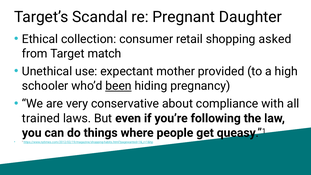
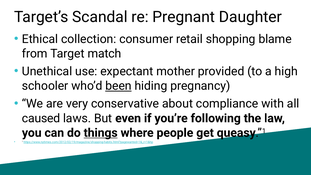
asked: asked -> blame (275, 39)
trained: trained -> caused (41, 118)
things underline: none -> present (101, 133)
